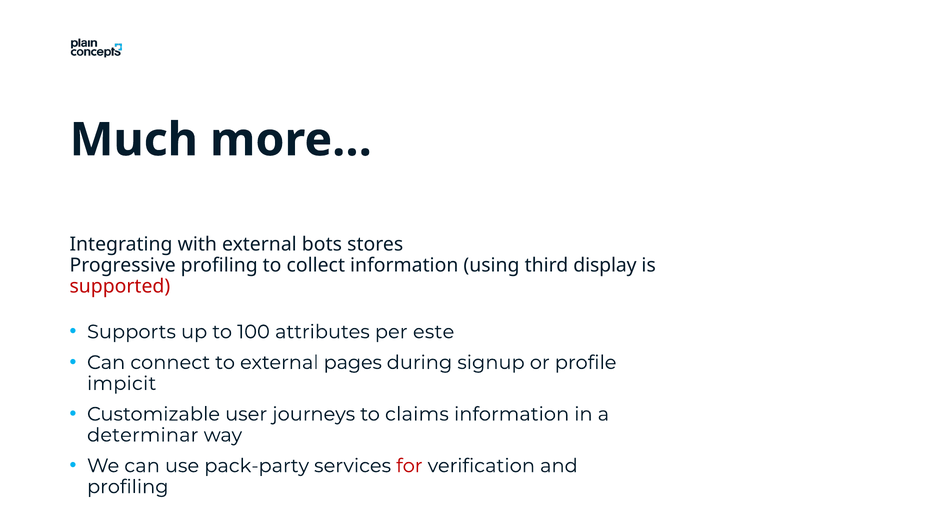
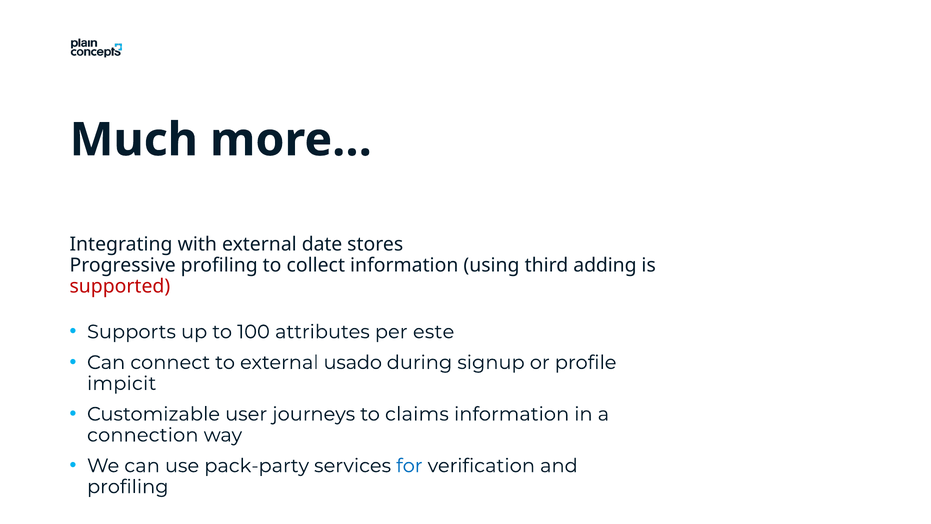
bots: bots -> date (322, 244)
display: display -> adding (605, 265)
pages: pages -> usado (353, 362)
determinar: determinar -> connection (143, 435)
for colour: red -> blue (409, 466)
